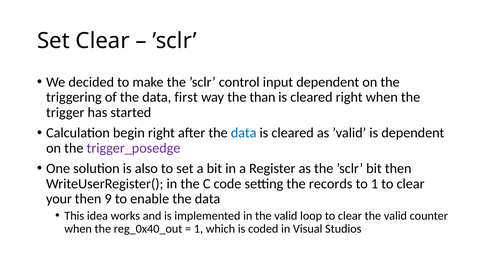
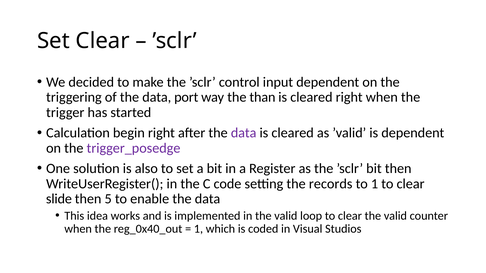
first: first -> port (186, 97)
data colour: blue -> purple (244, 133)
your: your -> slide (59, 199)
9: 9 -> 5 (108, 199)
